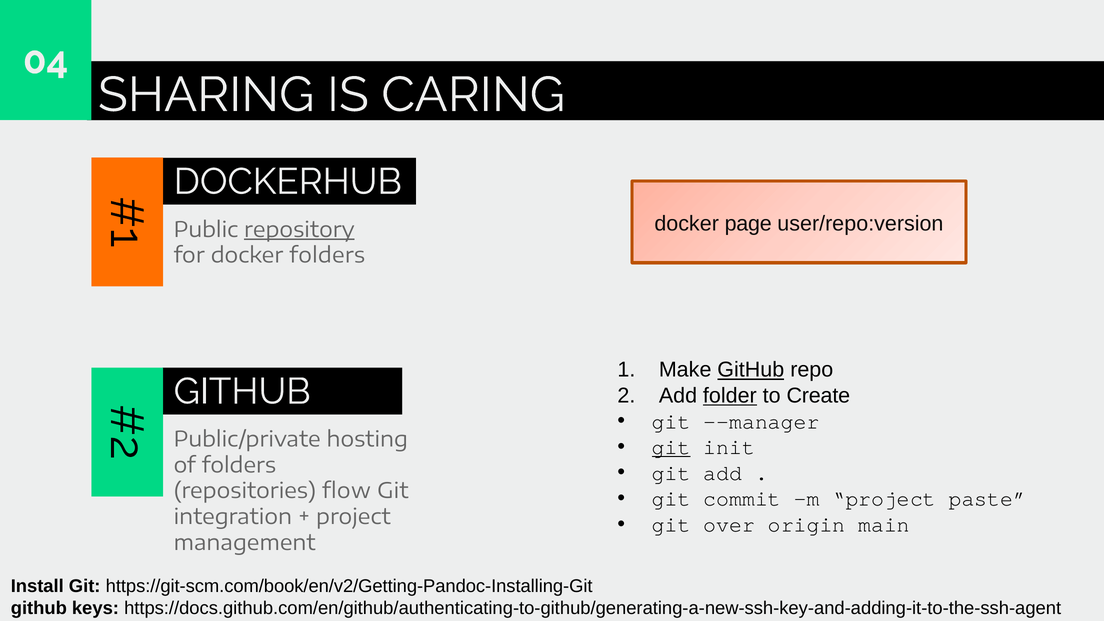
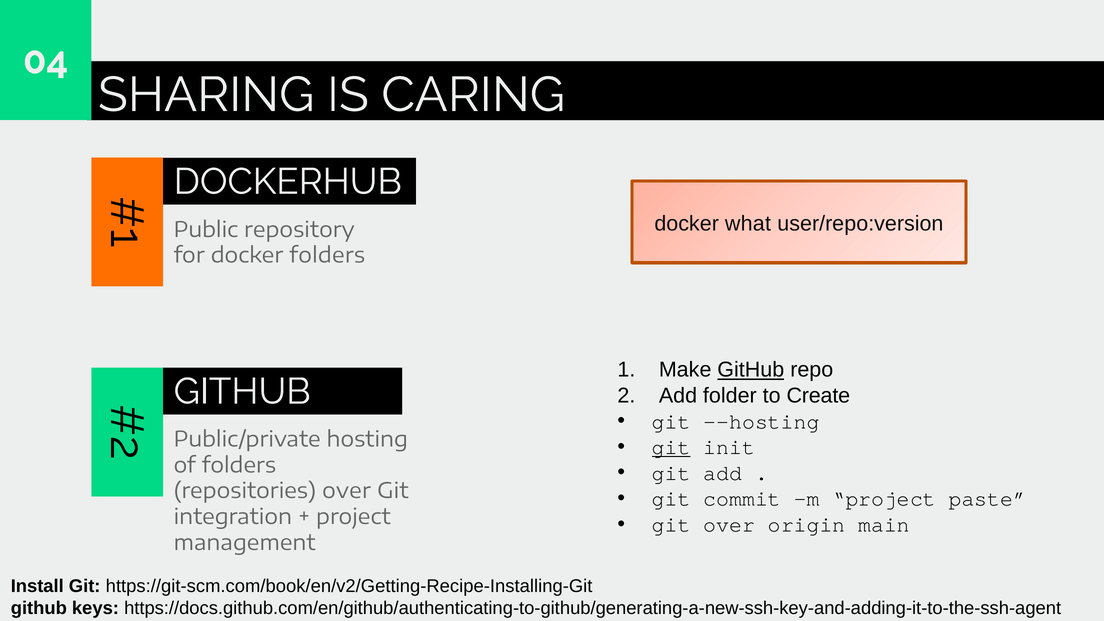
page: page -> what (748, 223)
repository underline: present -> none (299, 230)
folder underline: present -> none (730, 396)
--manager: --manager -> --hosting (762, 421)
repositories flow: flow -> over (347, 491)
https://git-scm.com/book/en/v2/Getting-Pandoc-Installing-Git: https://git-scm.com/book/en/v2/Getting-Pandoc-Installing-Git -> https://git-scm.com/book/en/v2/Getting-Recipe-Installing-Git (349, 586)
